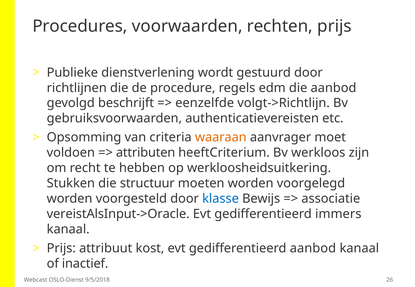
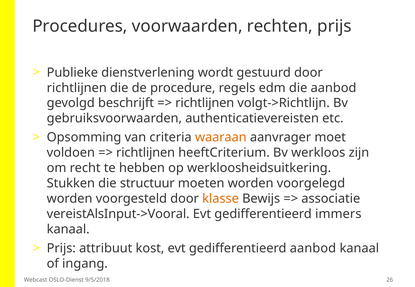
eenzelfde: eenzelfde -> richtlijnen (205, 103)
attributen: attributen -> richtlijnen (146, 153)
klasse colour: blue -> orange (221, 199)
vereistAlsInput->Oracle: vereistAlsInput->Oracle -> vereistAlsInput->Vooral (118, 214)
inactief: inactief -> ingang (85, 264)
